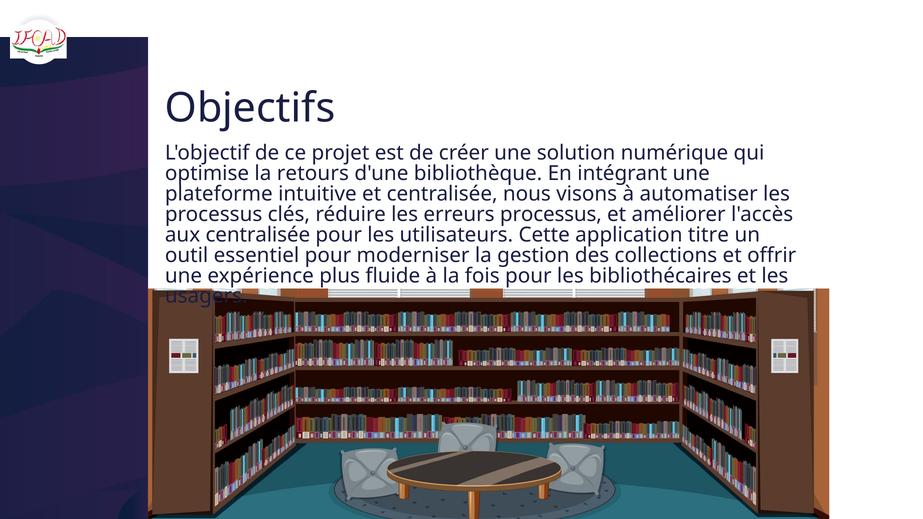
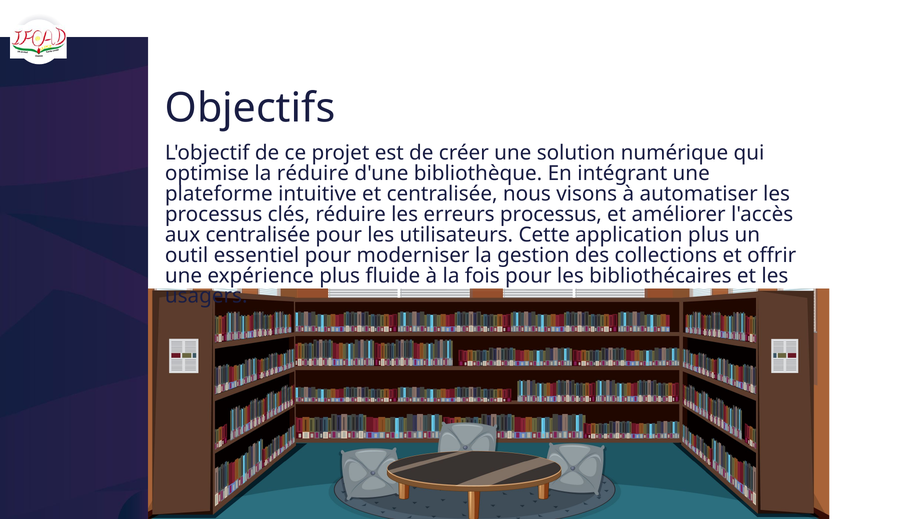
la retours: retours -> réduire (313, 173)
application titre: titre -> plus (708, 235)
